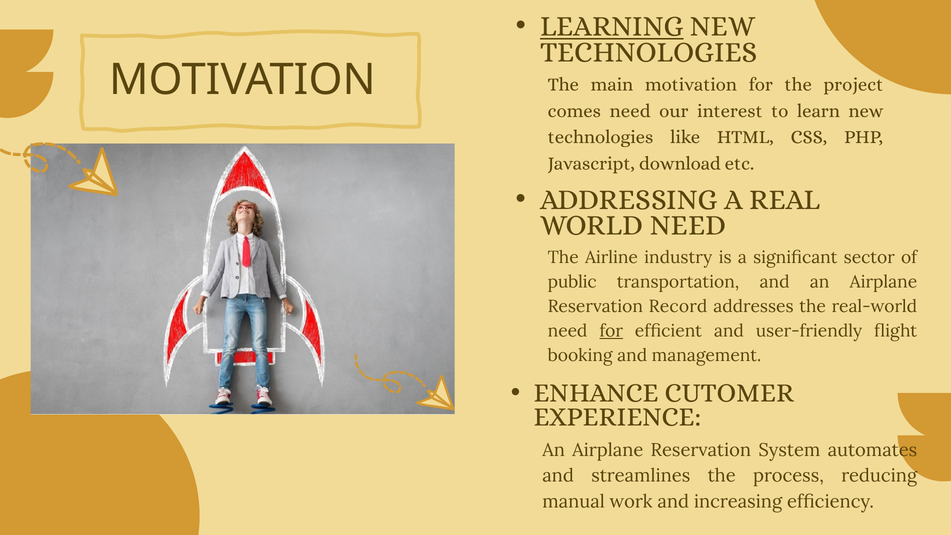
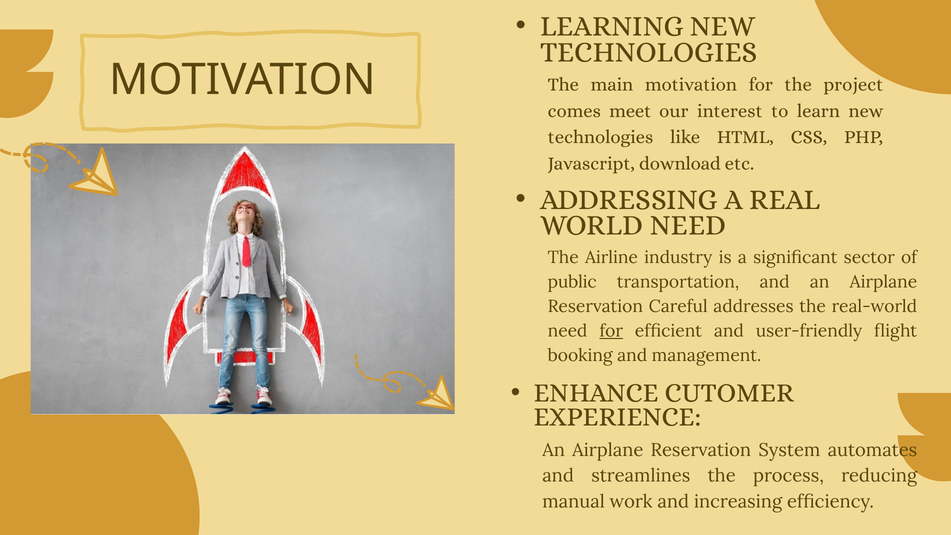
LEARNING underline: present -> none (612, 26)
comes need: need -> meet (630, 111)
Record: Record -> Careful (678, 306)
